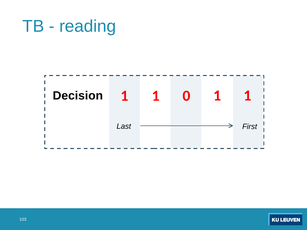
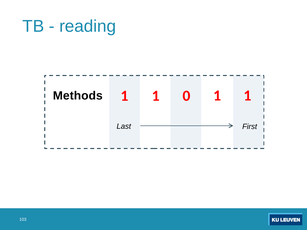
Decision: Decision -> Methods (78, 96)
